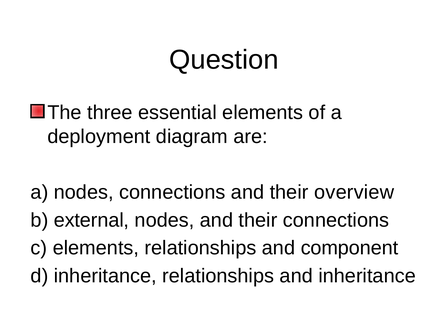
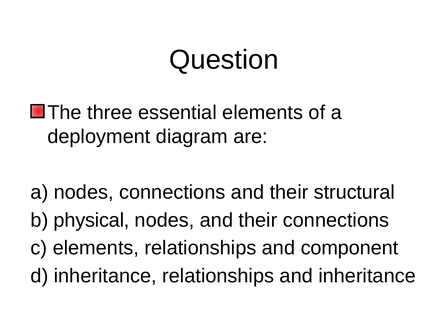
overview: overview -> structural (354, 192)
external: external -> physical (92, 220)
